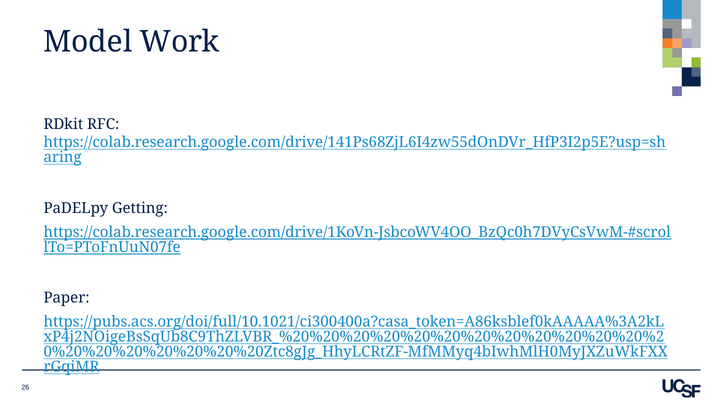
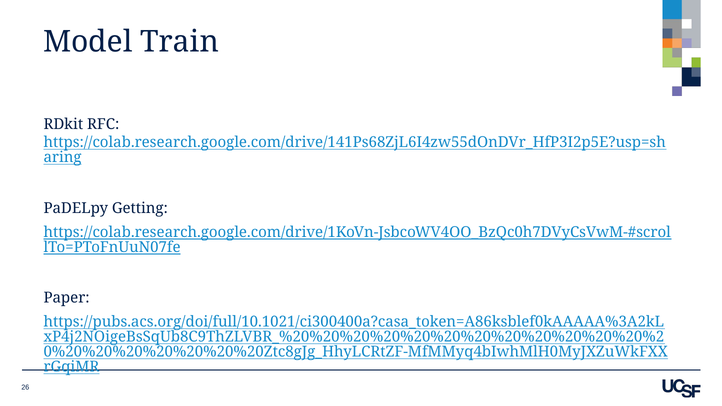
Work: Work -> Train (180, 42)
